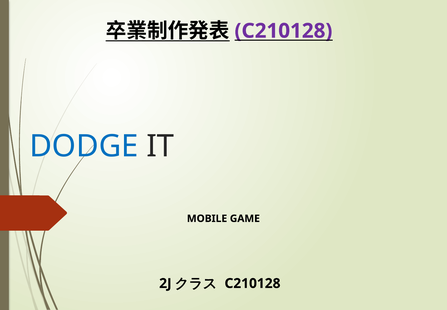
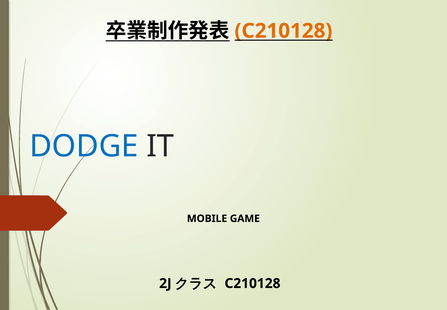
C210128 colour: purple -> orange (283, 31)
